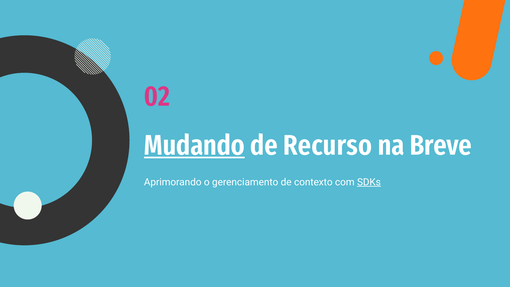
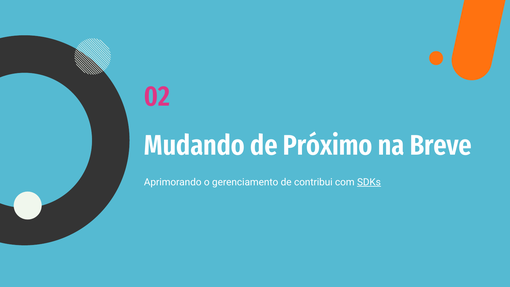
Mudando underline: present -> none (194, 145)
Recurso: Recurso -> Próximo (328, 145)
contexto: contexto -> contribui (313, 182)
